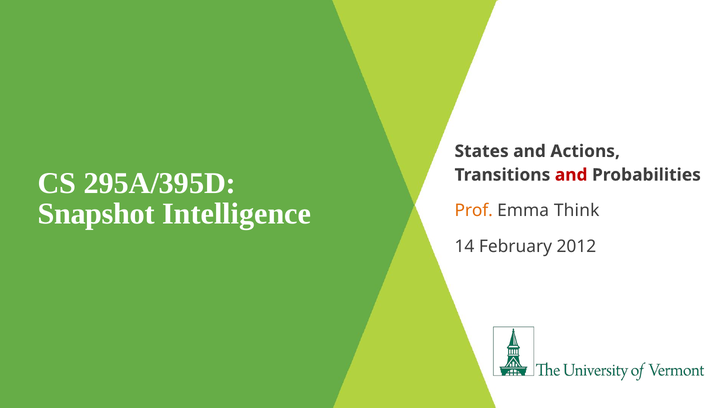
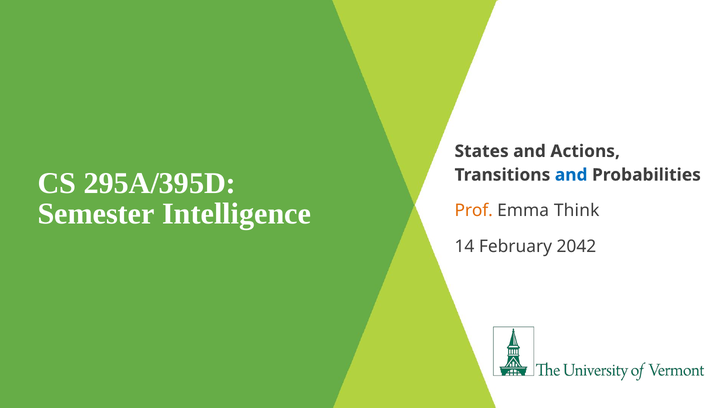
and colour: red -> blue (571, 175)
Snapshot: Snapshot -> Semester (96, 213)
2012: 2012 -> 2042 (576, 246)
